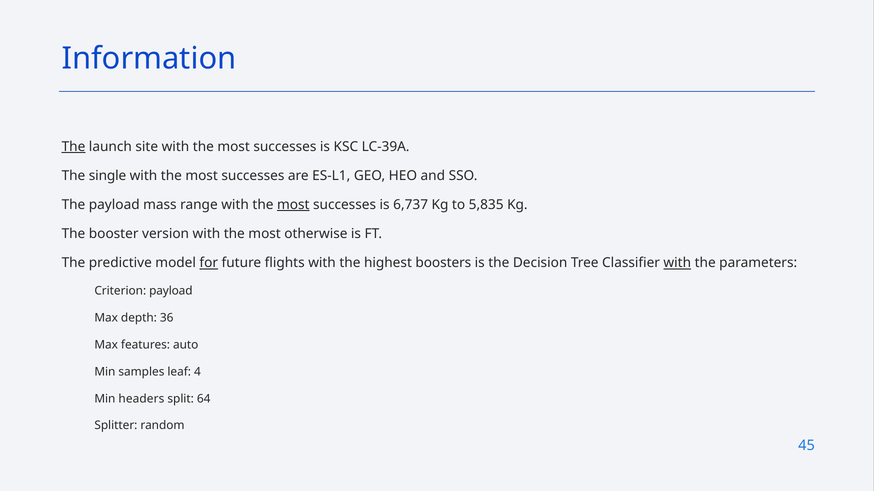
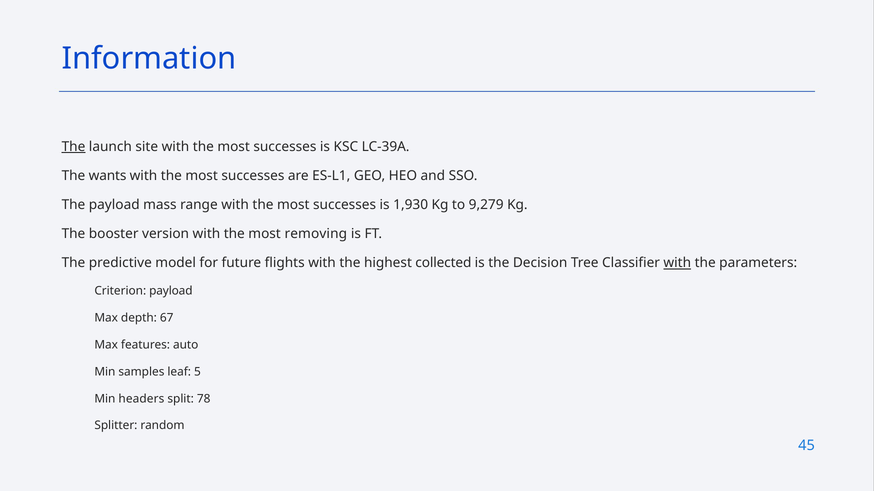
single: single -> wants (108, 176)
most underline: present -> none (293, 205)
6,737: 6,737 -> 1,930 (411, 205)
5,835: 5,835 -> 9,279 (486, 205)
otherwise: otherwise -> removing (316, 234)
for underline: present -> none (209, 263)
boosters: boosters -> collected (443, 263)
36: 36 -> 67 (167, 318)
4: 4 -> 5 (197, 372)
64: 64 -> 78 (204, 399)
